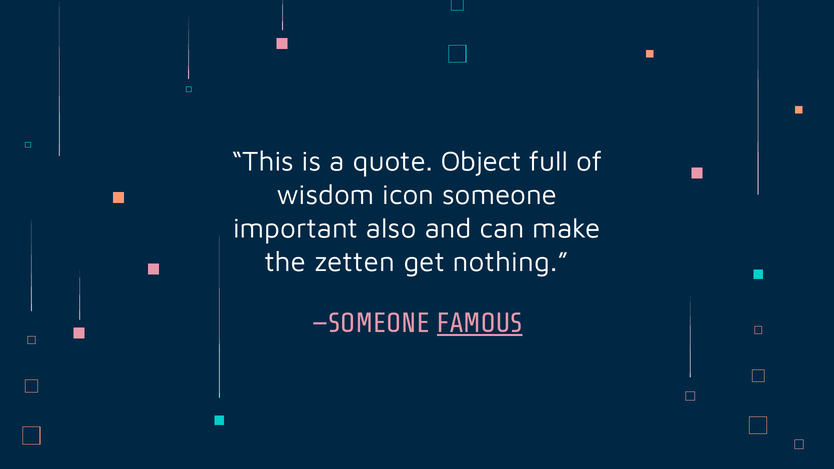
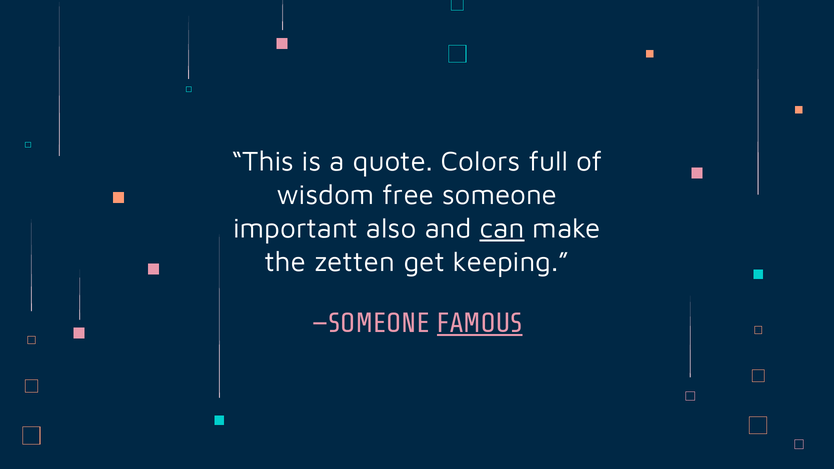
Object: Object -> Colors (481, 162)
icon: icon -> free (408, 195)
can underline: none -> present (502, 229)
nothing: nothing -> keeping (511, 262)
